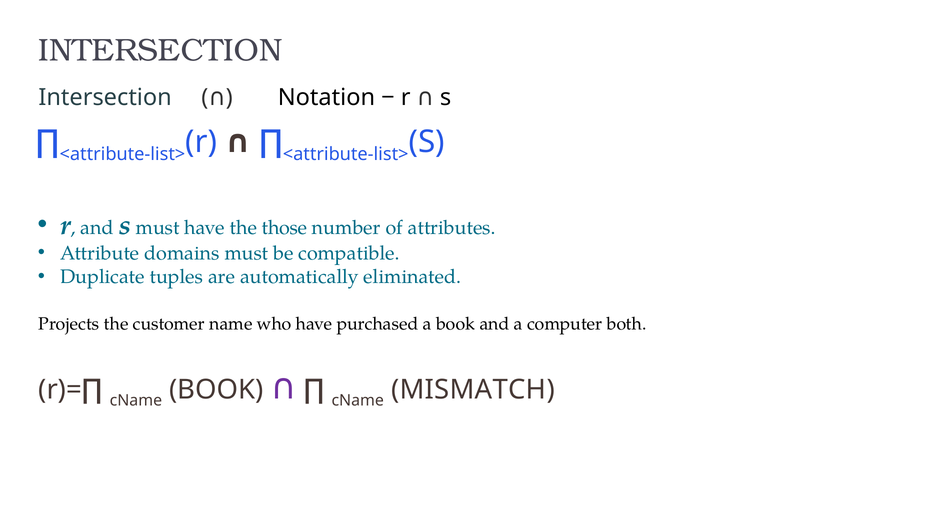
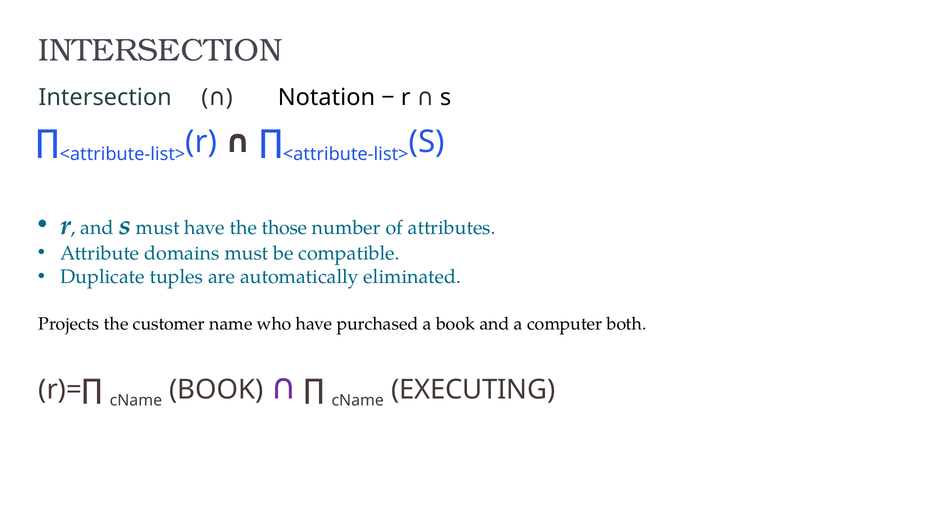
MISMATCH: MISMATCH -> EXECUTING (473, 390)
